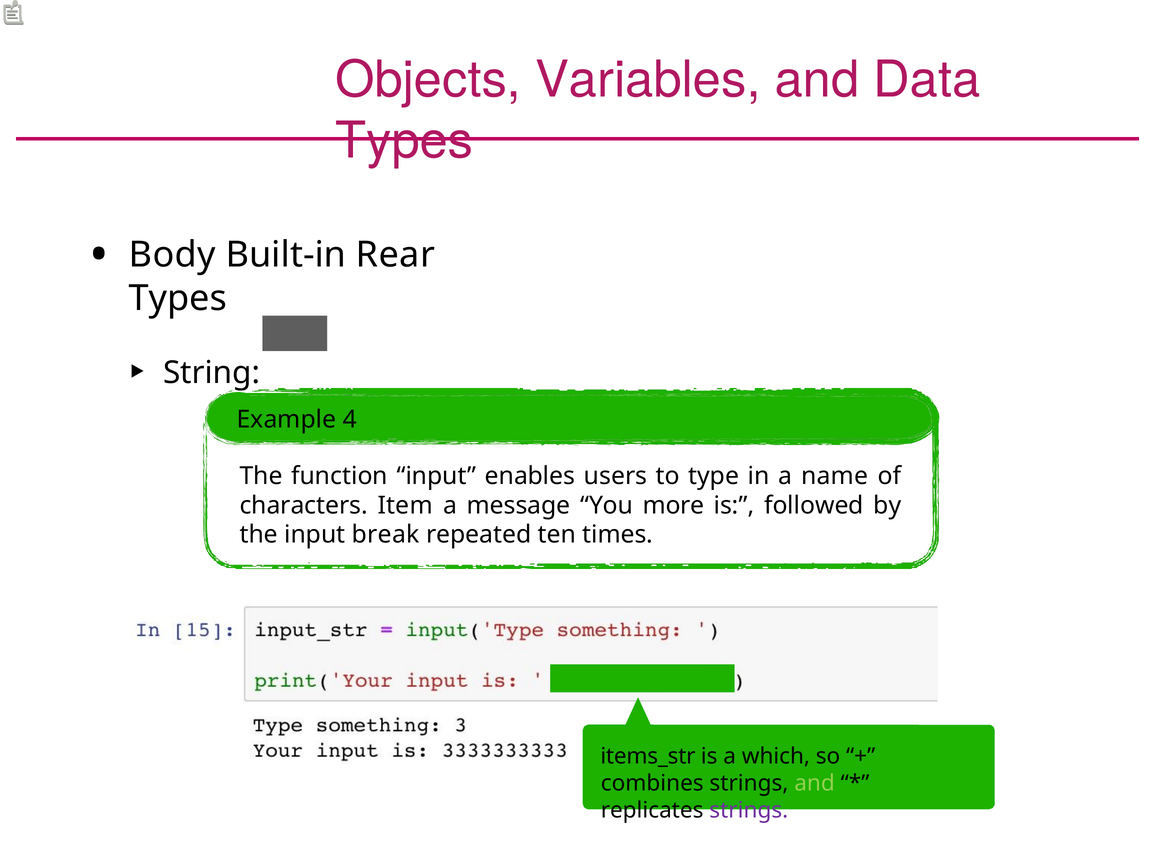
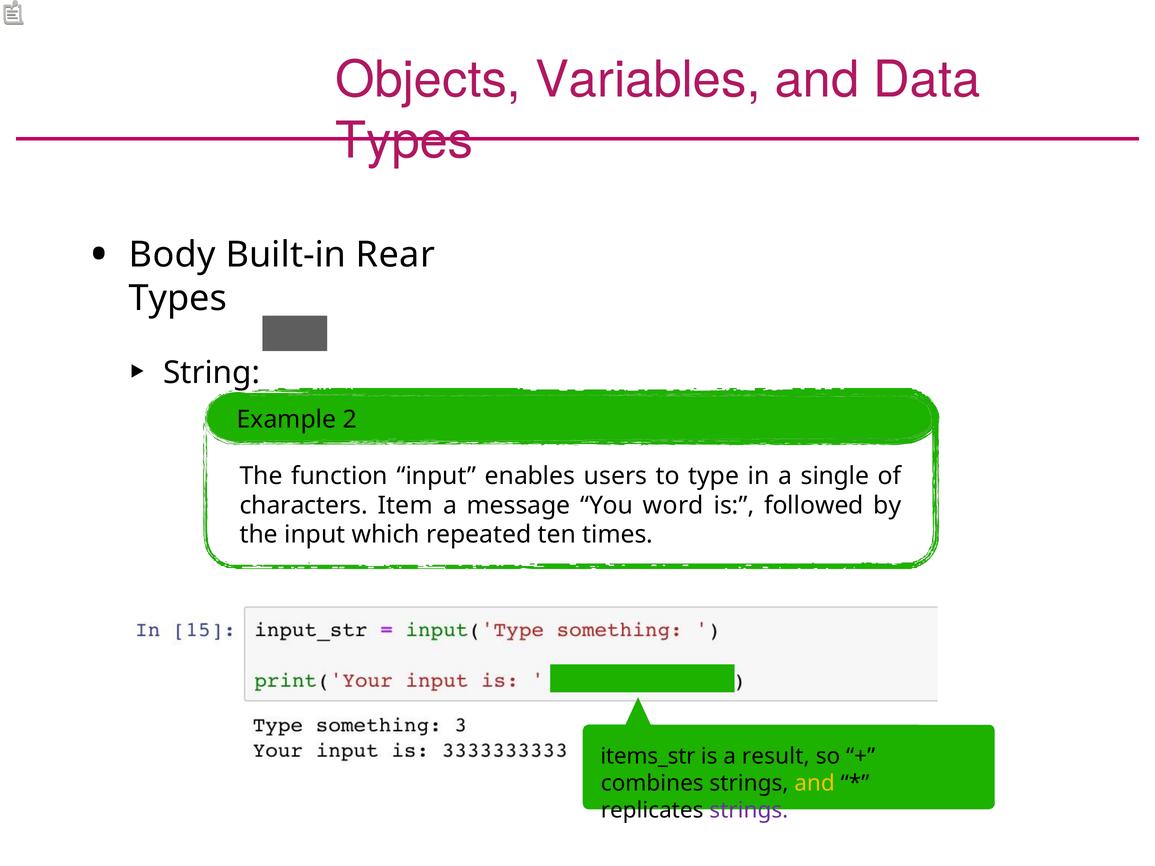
4: 4 -> 2 (350, 419)
name: name -> single (835, 476)
more: more -> word (673, 506)
break: break -> which (386, 535)
which: which -> result (776, 757)
and colour: light green -> yellow (815, 784)
